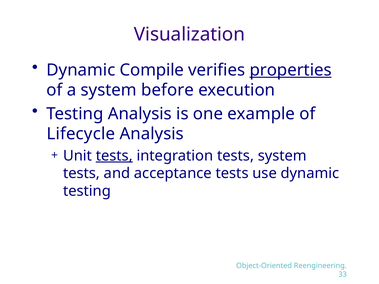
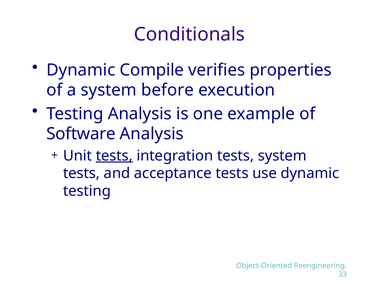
Visualization: Visualization -> Conditionals (189, 34)
properties underline: present -> none (291, 70)
Lifecycle: Lifecycle -> Software (81, 134)
